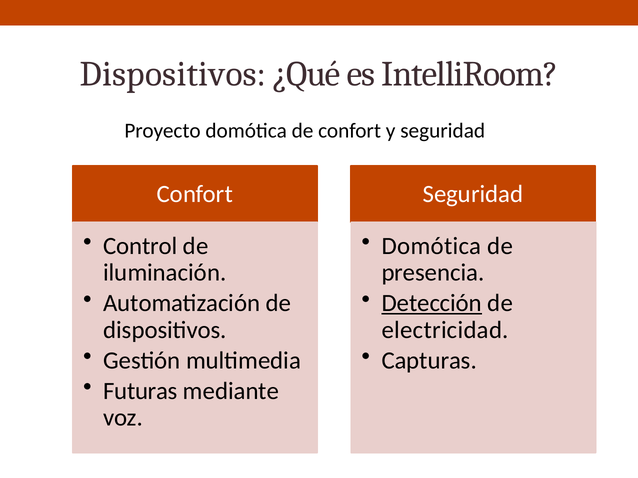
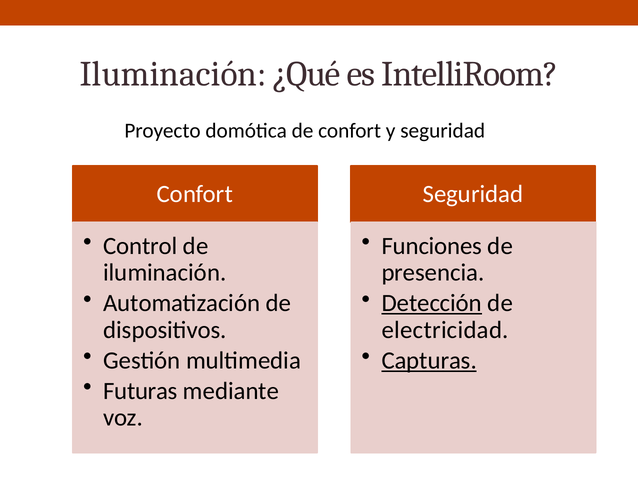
Dispositivos: Dispositivos -> Iluminación (173, 74)
Domótica: Domótica -> Funciones (432, 246)
Capturas underline: none -> present (429, 361)
